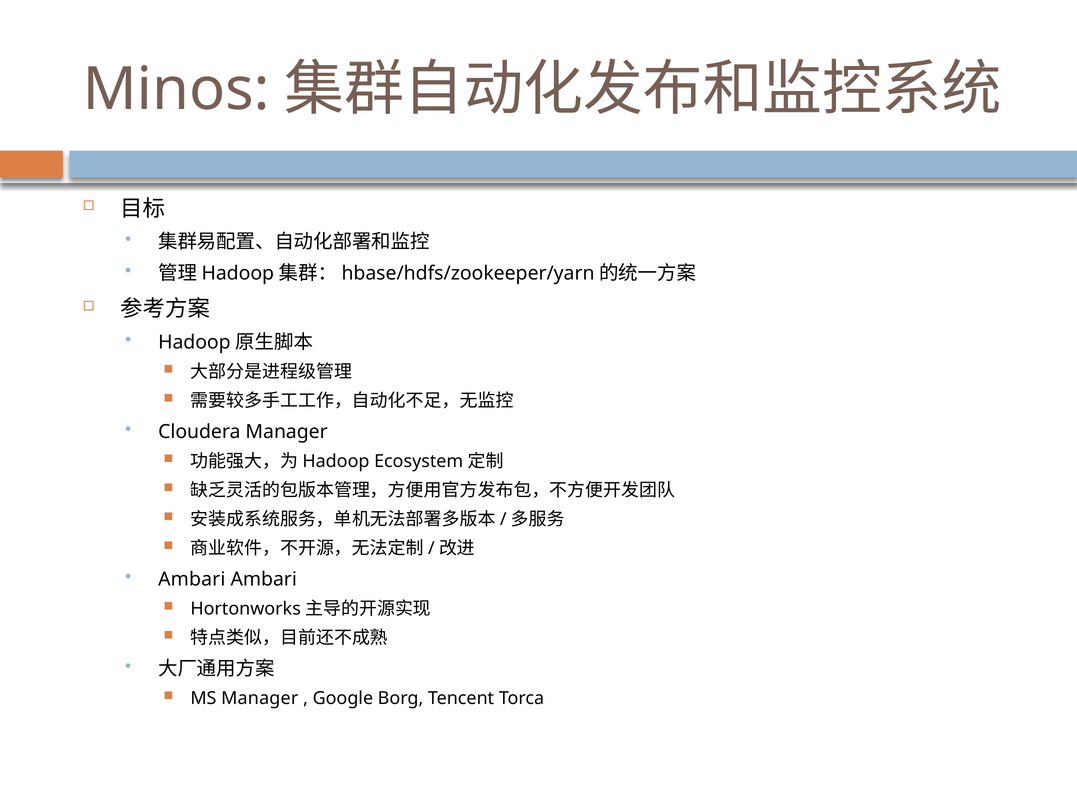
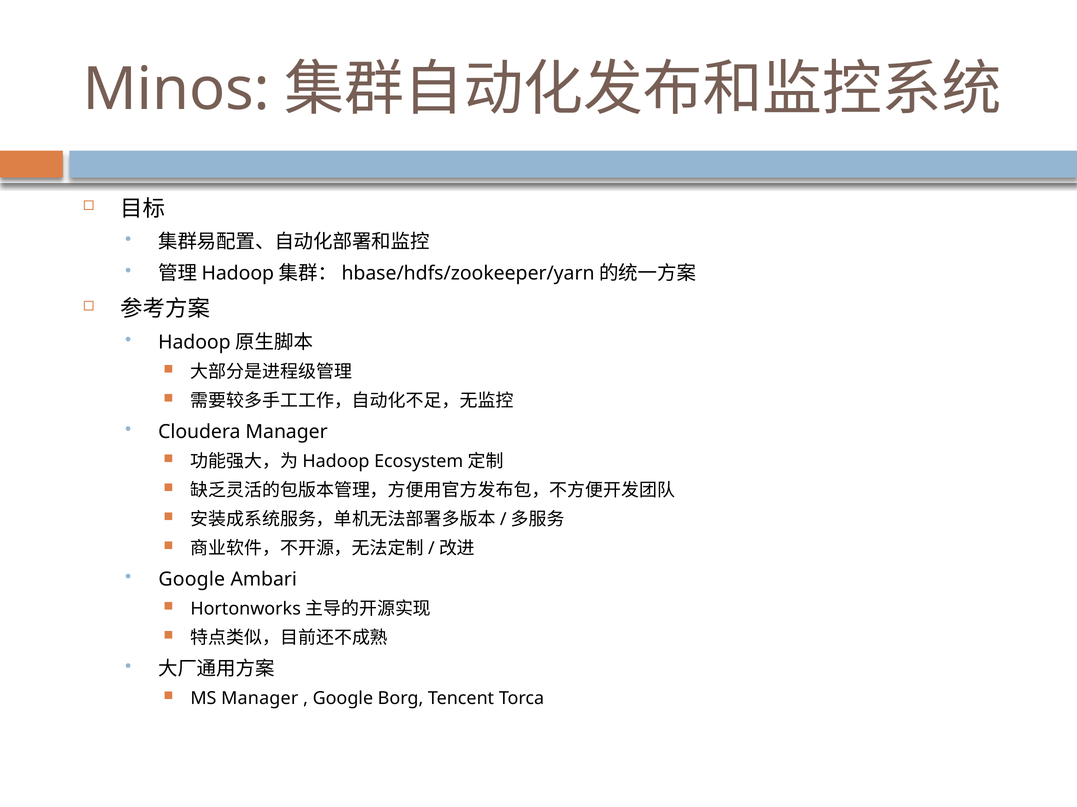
Ambari: Ambari -> Google (192, 580)
